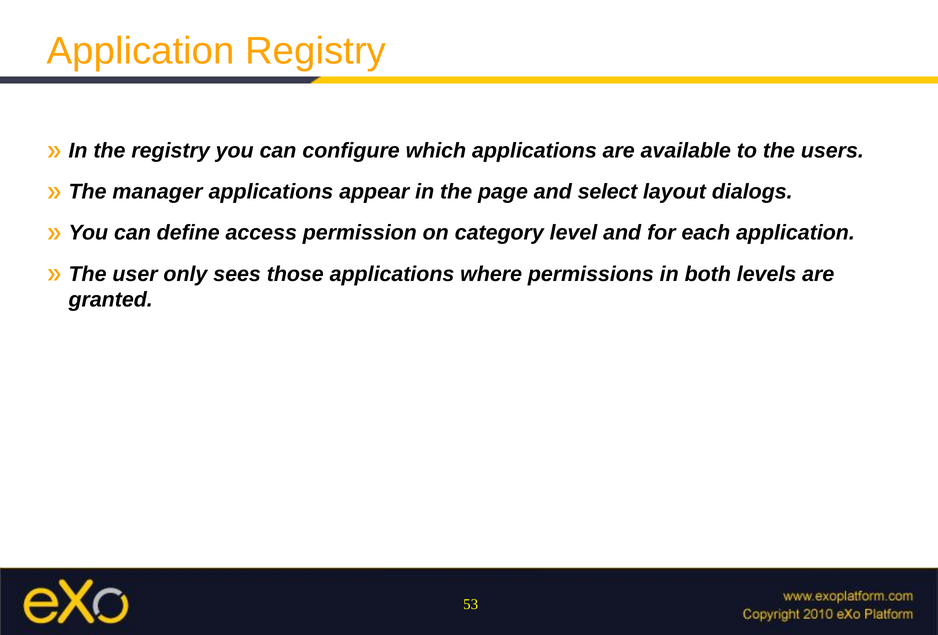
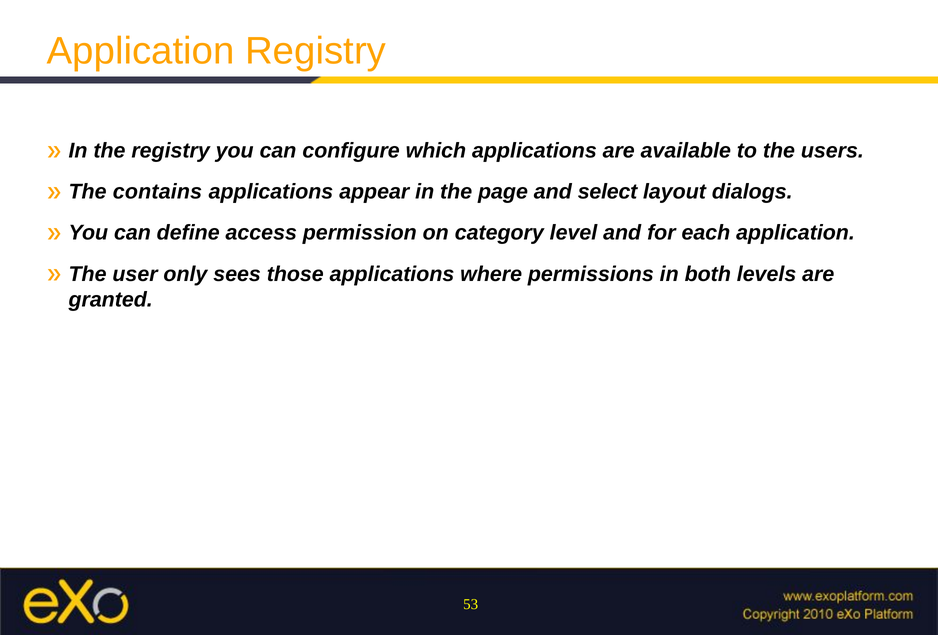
manager: manager -> contains (157, 192)
